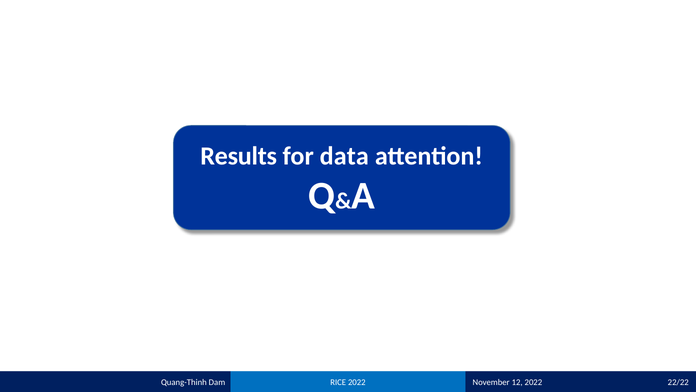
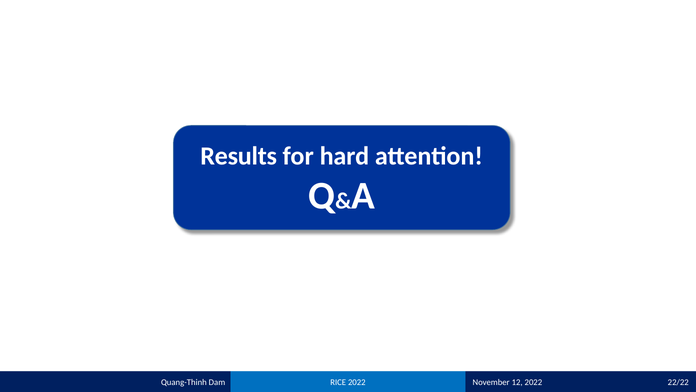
data: data -> hard (344, 156)
